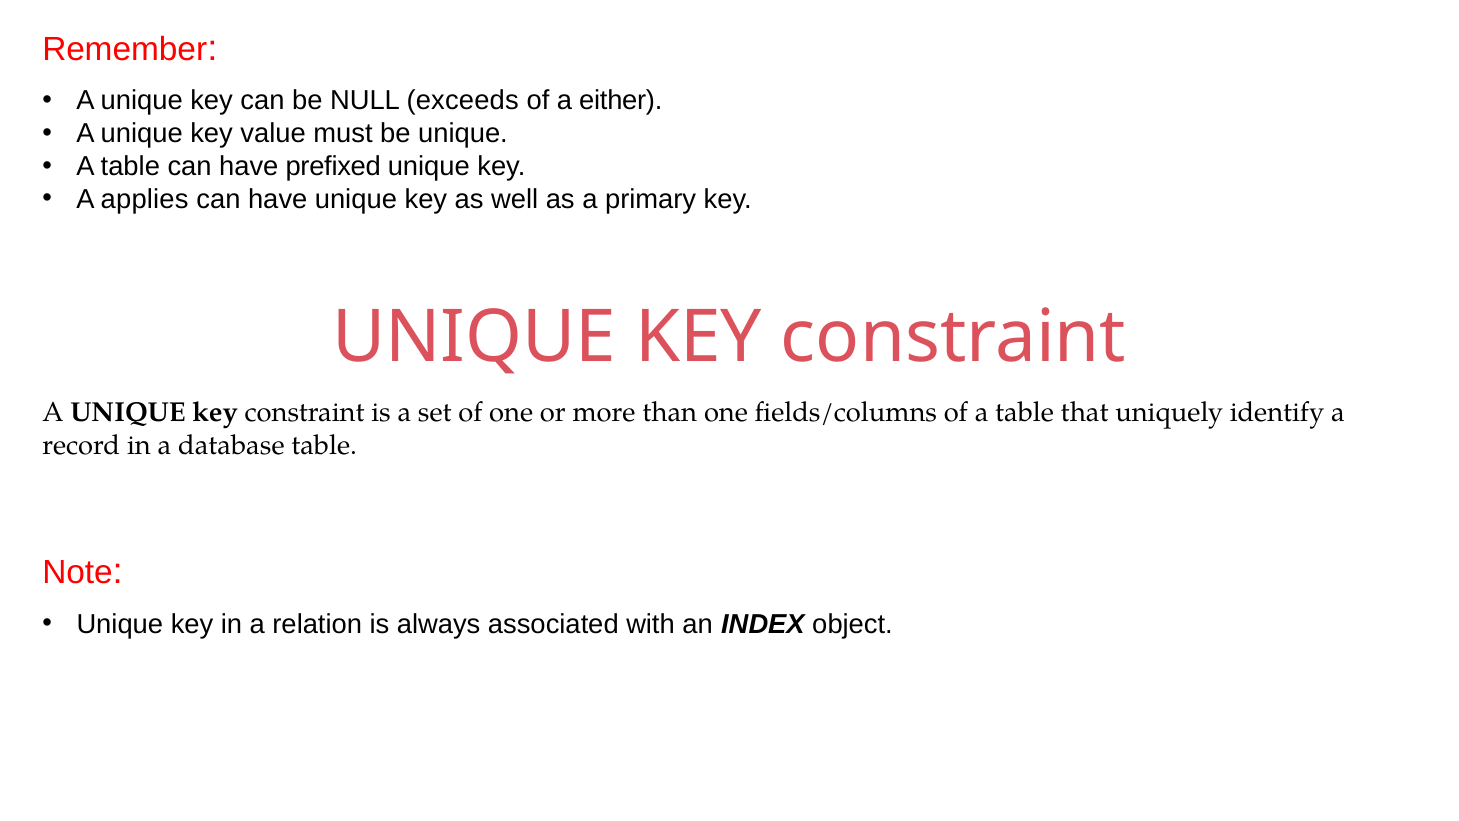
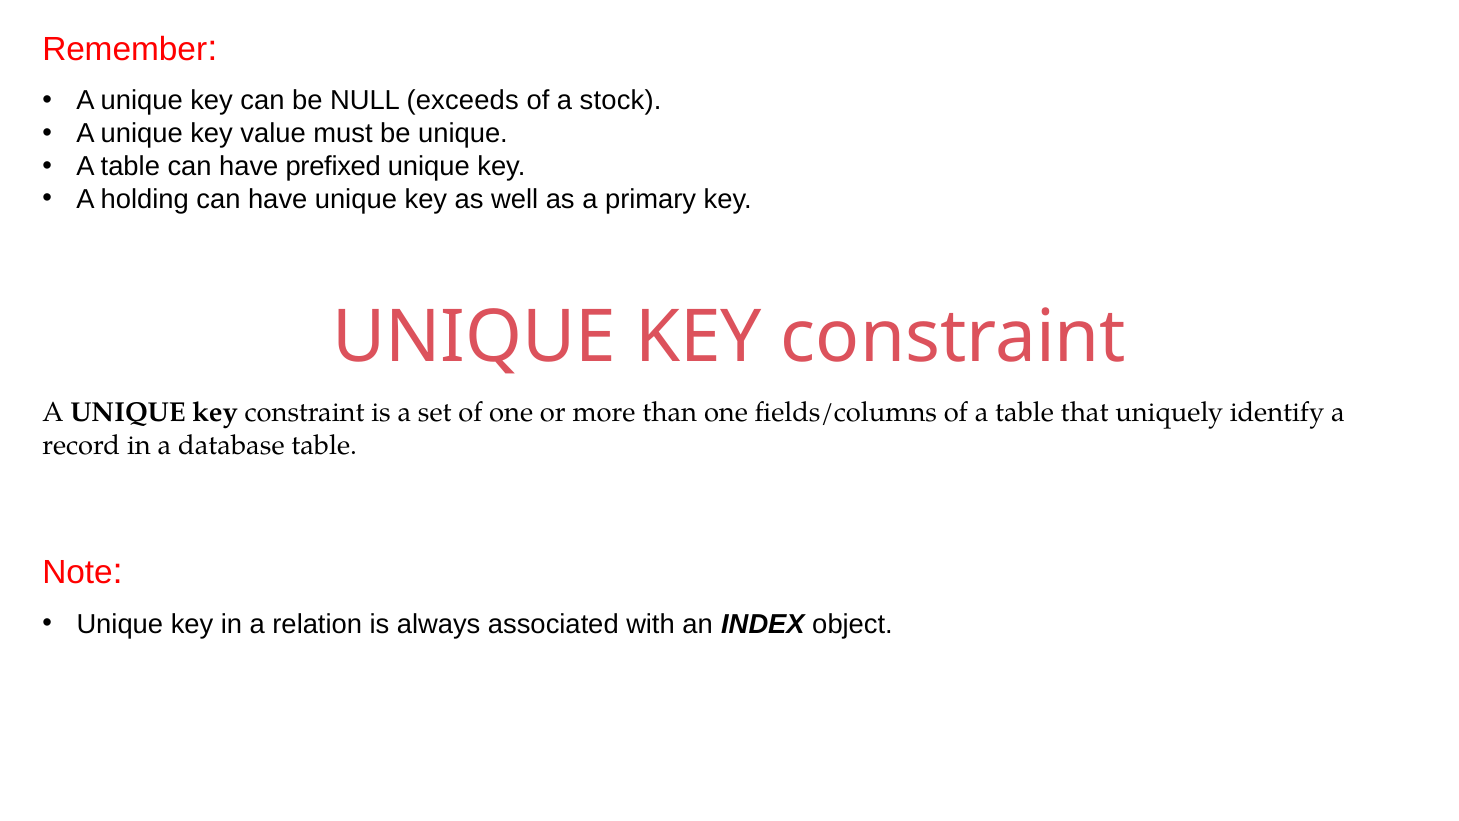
either: either -> stock (621, 101)
applies: applies -> holding (145, 199)
